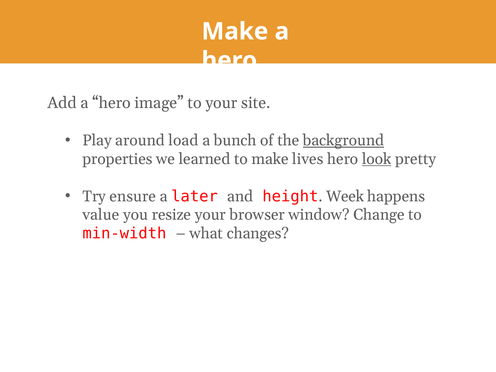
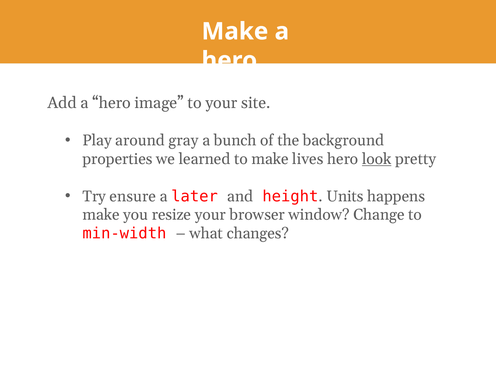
load: load -> gray (183, 140)
background underline: present -> none (343, 140)
Week: Week -> Units (345, 196)
value: value -> make (101, 215)
